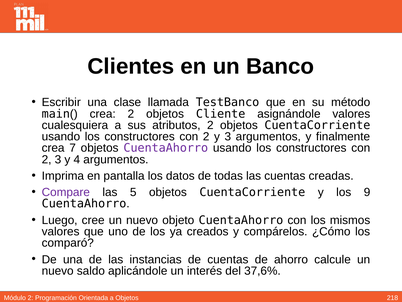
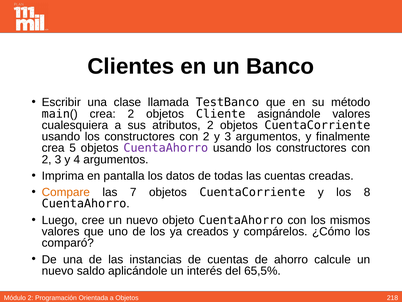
7: 7 -> 5 (73, 148)
Compare colour: purple -> orange (66, 192)
5: 5 -> 7 (133, 192)
9: 9 -> 8 (367, 192)
37,6%: 37,6% -> 65,5% (262, 270)
